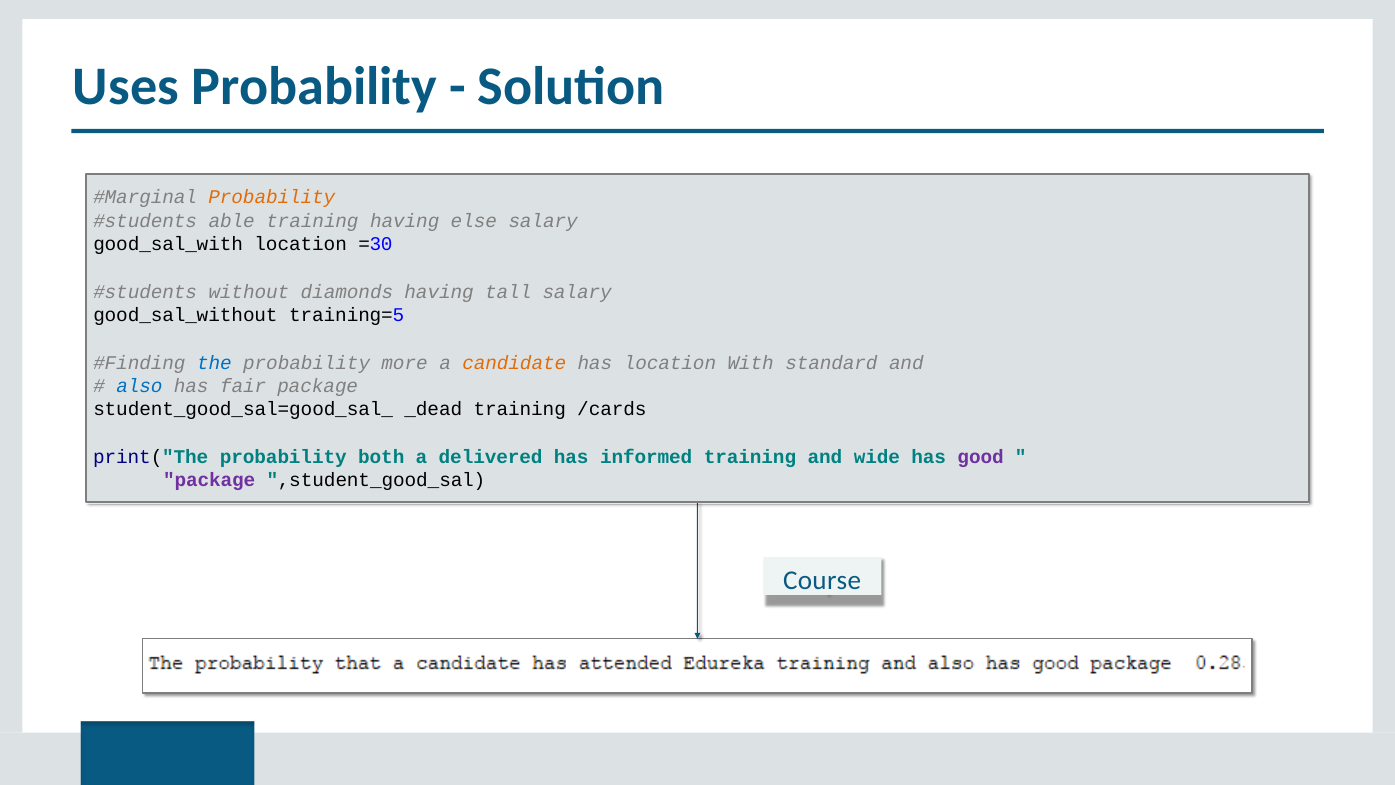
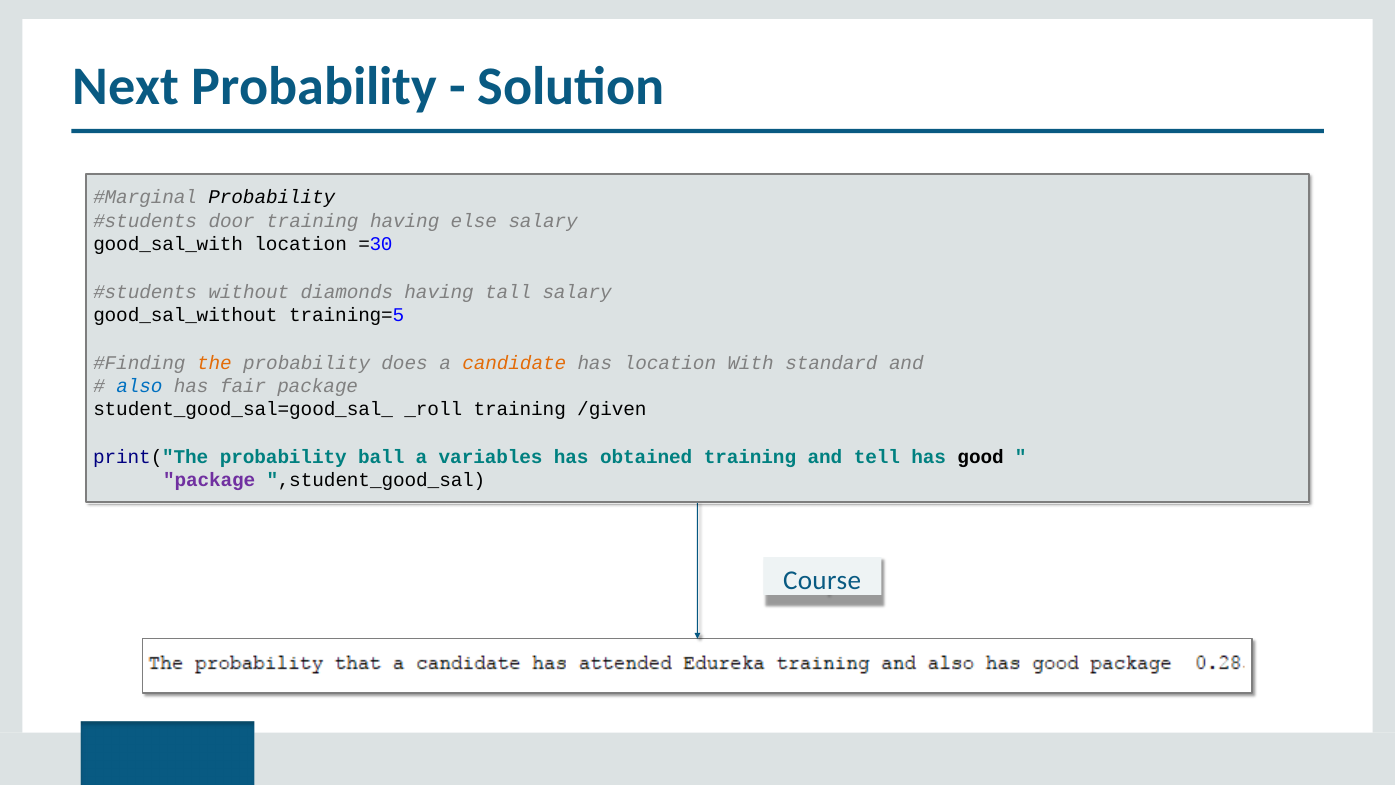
Uses: Uses -> Next (126, 87)
Probability colour: orange -> black (272, 198)
able: able -> door (232, 221)
the colour: blue -> orange (214, 363)
more: more -> does (405, 363)
_dead: _dead -> _roll (433, 409)
/cards: /cards -> /given (612, 409)
both: both -> ball (381, 457)
delivered: delivered -> variables (491, 457)
informed: informed -> obtained (646, 457)
wide: wide -> tell (877, 457)
good colour: purple -> black (981, 457)
